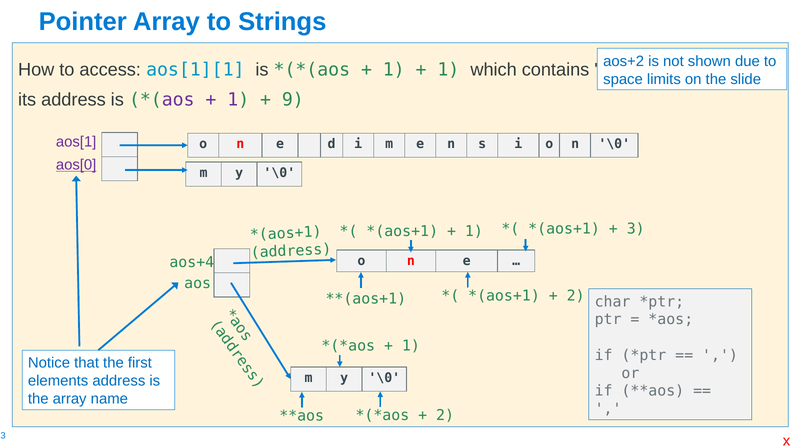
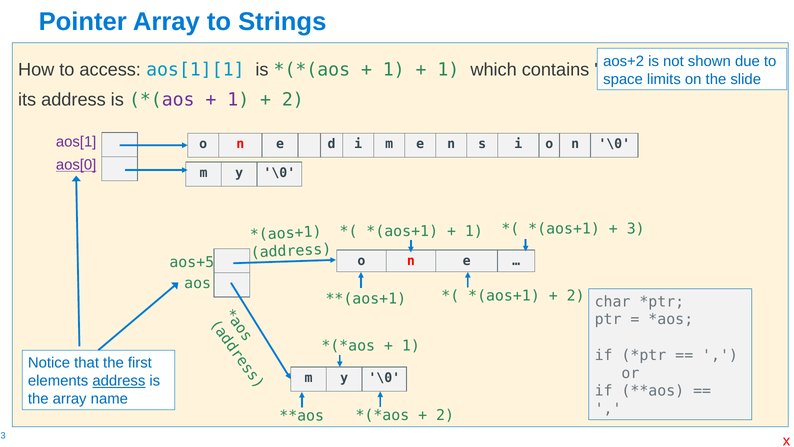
9: 9 -> 2 (293, 100)
aos+4: aos+4 -> aos+5 (192, 262)
address underline: none -> present (119, 381)
